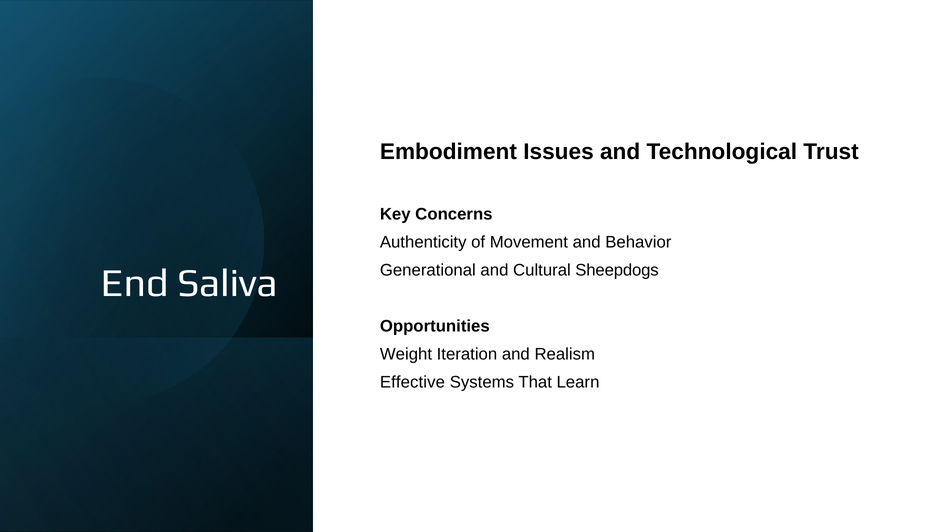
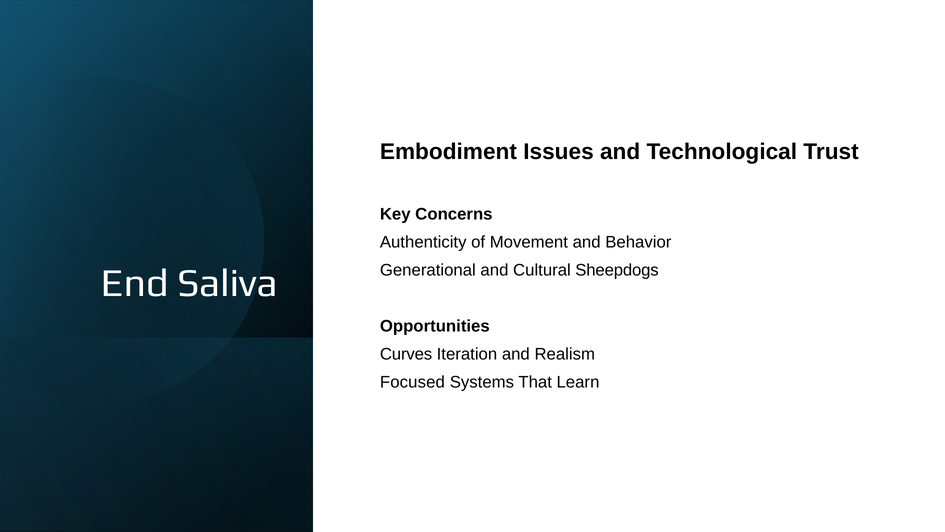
Weight: Weight -> Curves (406, 354)
Effective: Effective -> Focused (412, 382)
